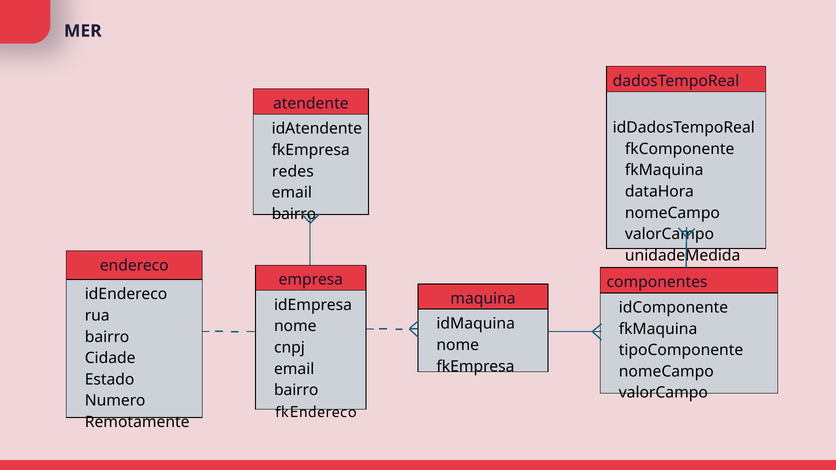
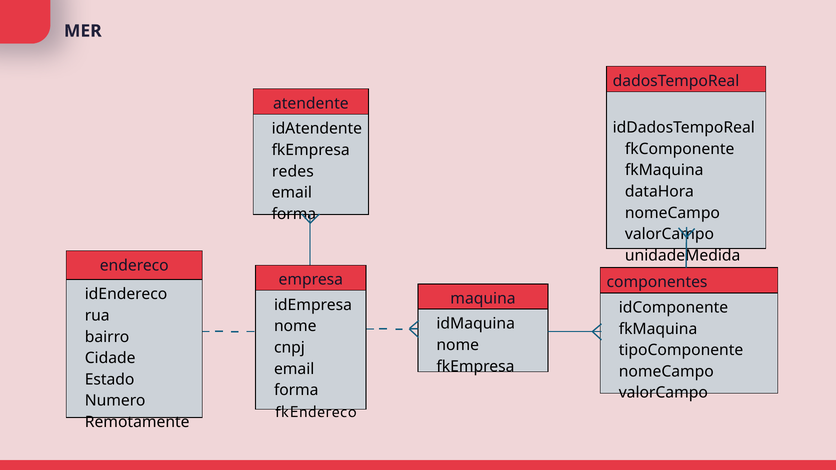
bairro: bairro -> forma (294, 214)
bairro: bairro -> forma (296, 390)
